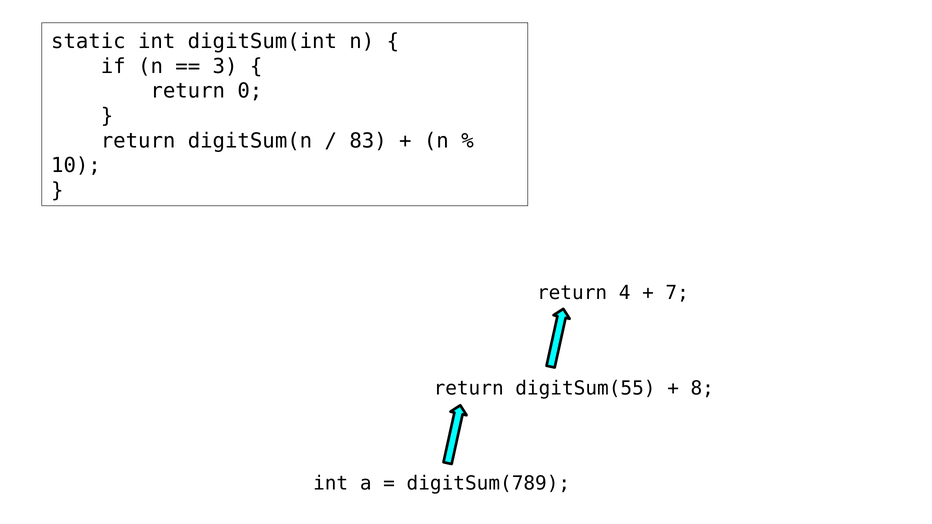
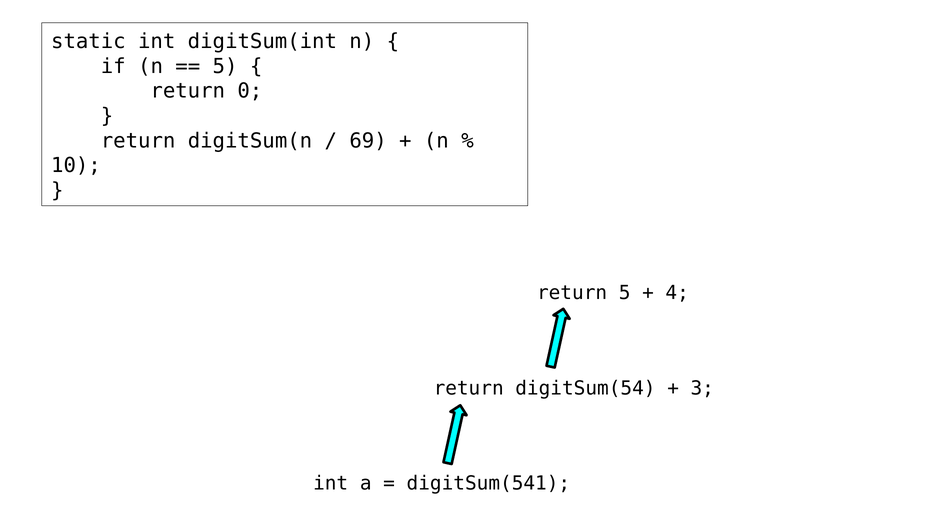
3: 3 -> 5 (225, 66)
83: 83 -> 69 (368, 141)
return 4: 4 -> 5 (625, 293)
7: 7 -> 4 (677, 293)
digitSum(55: digitSum(55 -> digitSum(54 (585, 388)
8: 8 -> 3 (702, 388)
digitSum(789: digitSum(789 -> digitSum(541 (488, 484)
